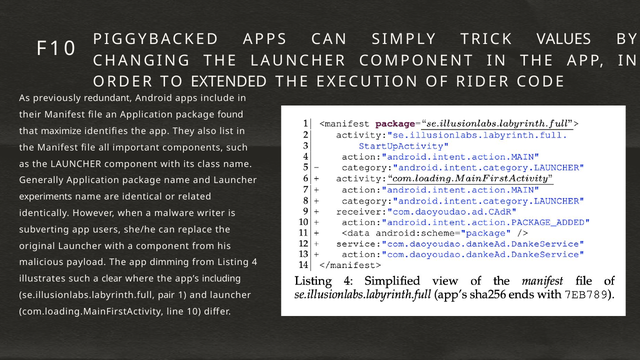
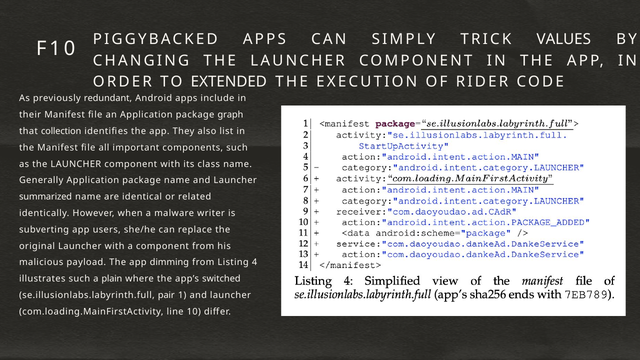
found: found -> graph (230, 115)
maximize: maximize -> collection (61, 131)
experiments: experiments -> summarized (46, 197)
clear: clear -> plain (112, 279)
including: including -> switched (221, 279)
